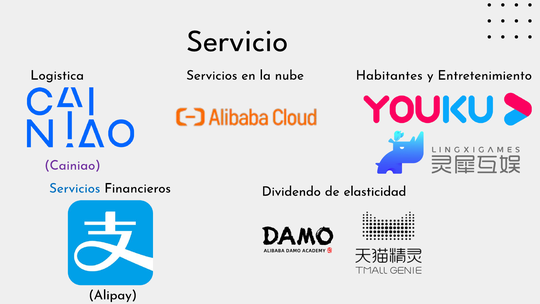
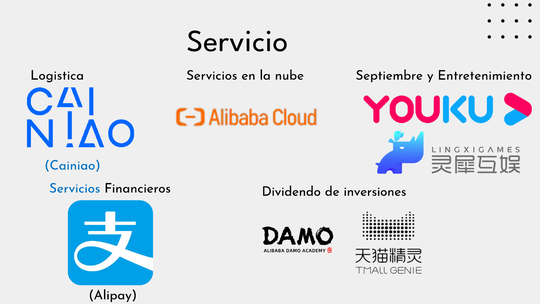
Habitantes: Habitantes -> Septiembre (389, 75)
Cainiao colour: purple -> blue (72, 165)
elasticidad: elasticidad -> inversiones (375, 191)
